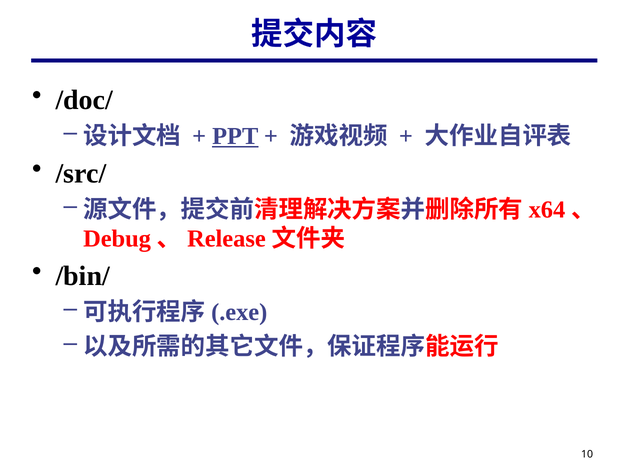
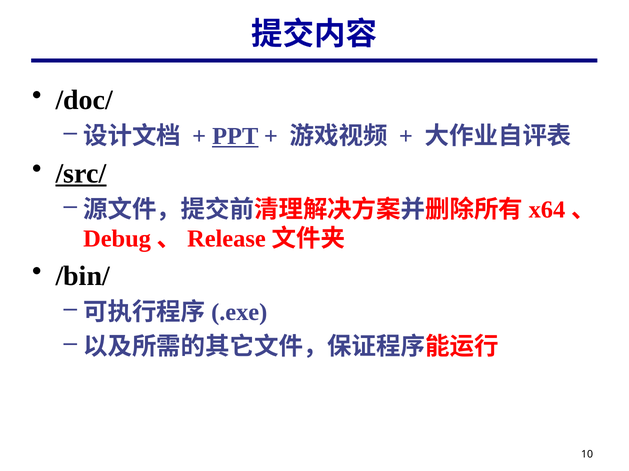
/src/ underline: none -> present (81, 174)
